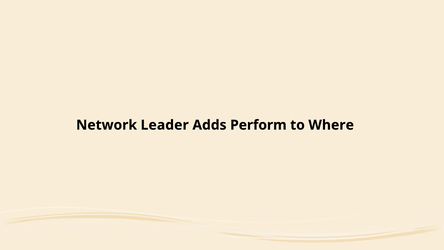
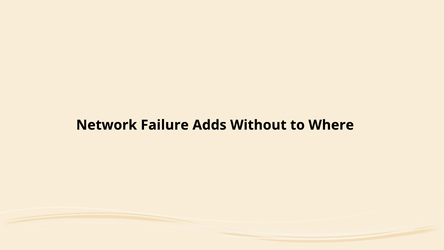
Leader: Leader -> Failure (165, 125)
Perform: Perform -> Without (258, 125)
